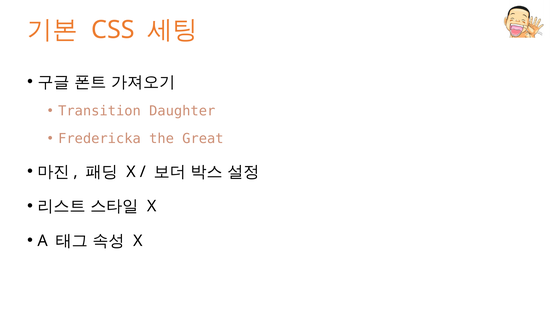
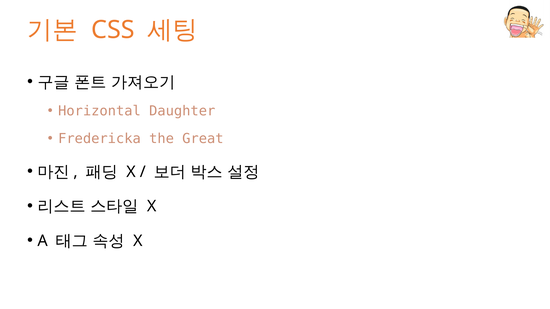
Transition: Transition -> Horizontal (99, 111)
